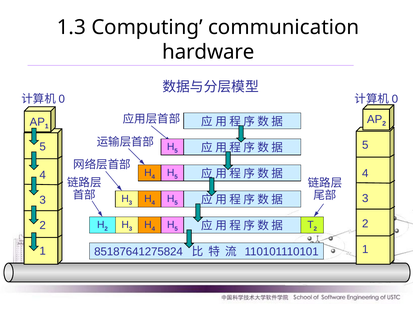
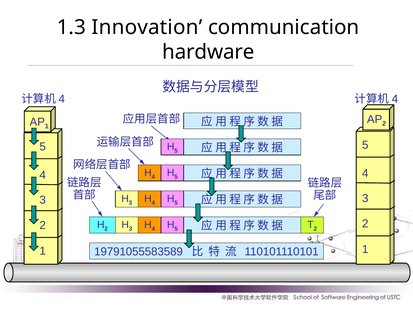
Computing: Computing -> Innovation (147, 27)
0: 0 -> 4 (62, 99)
0: 0 -> 4 (395, 99)
85187641275824: 85187641275824 -> 19791055583589 (139, 252)
